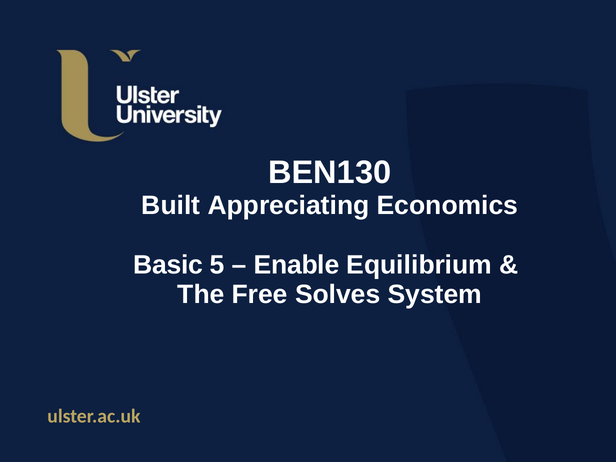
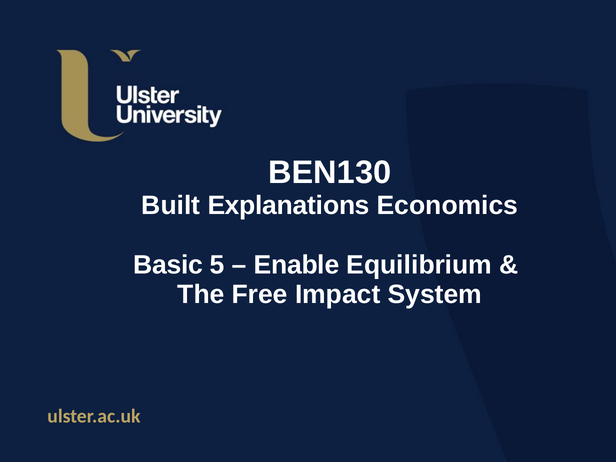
Appreciating: Appreciating -> Explanations (289, 205)
Solves: Solves -> Impact (338, 294)
